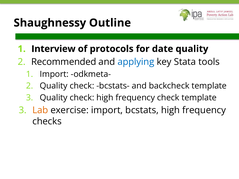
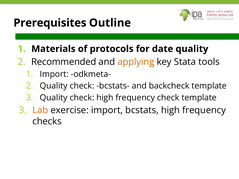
Shaughnessy: Shaughnessy -> Prerequisites (50, 23)
Interview: Interview -> Materials (53, 49)
applying colour: blue -> orange (136, 62)
